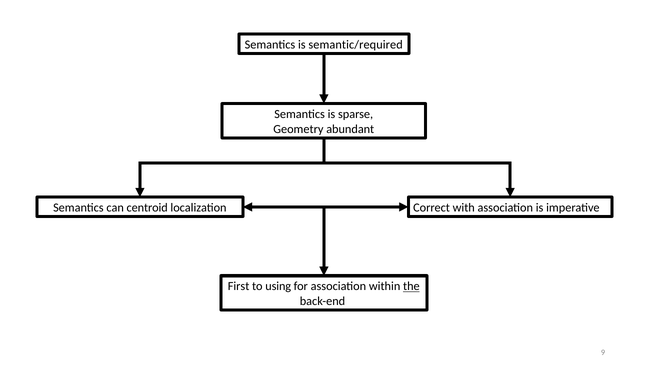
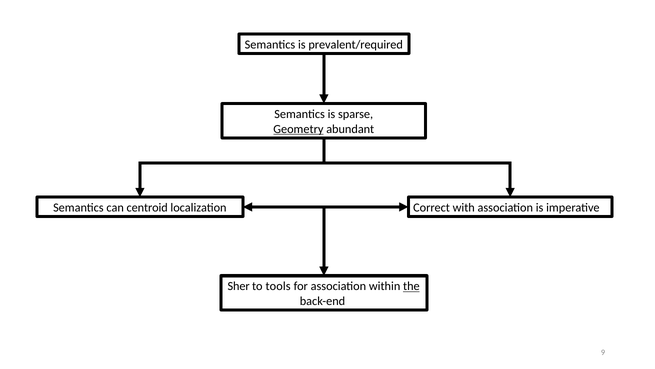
semantic/required: semantic/required -> prevalent/required (356, 45)
Geometry underline: none -> present (298, 129)
First: First -> Sher (239, 286)
using: using -> tools (278, 286)
